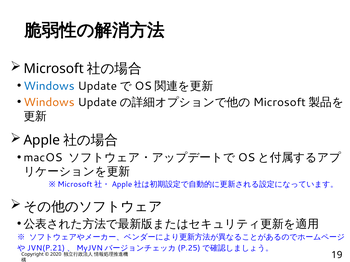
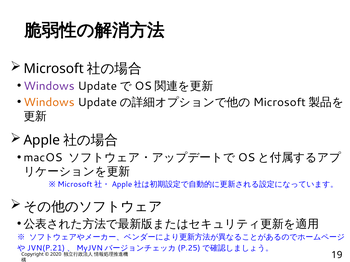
Windows colour: blue -> purple (49, 86)
